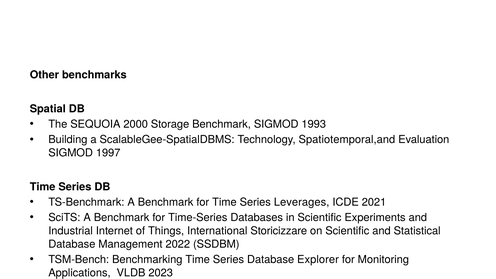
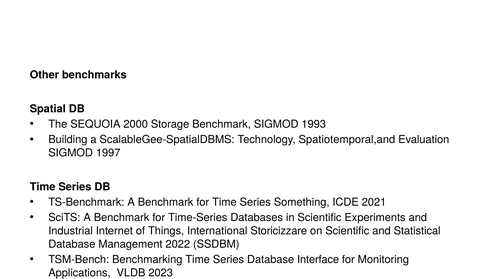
Leverages: Leverages -> Something (302, 202)
Explorer: Explorer -> Interface (318, 260)
